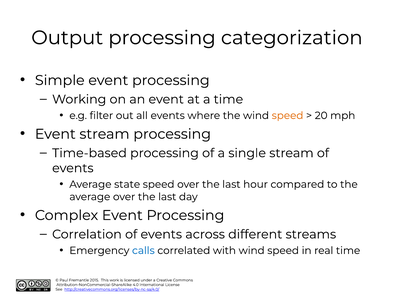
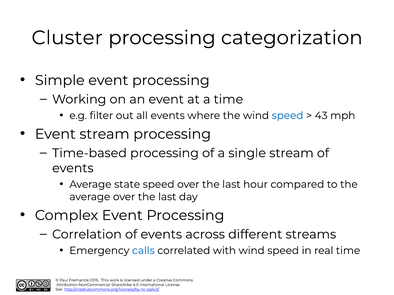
Output: Output -> Cluster (67, 38)
speed colour: orange -> blue (288, 116)
20: 20 -> 43 (321, 116)
